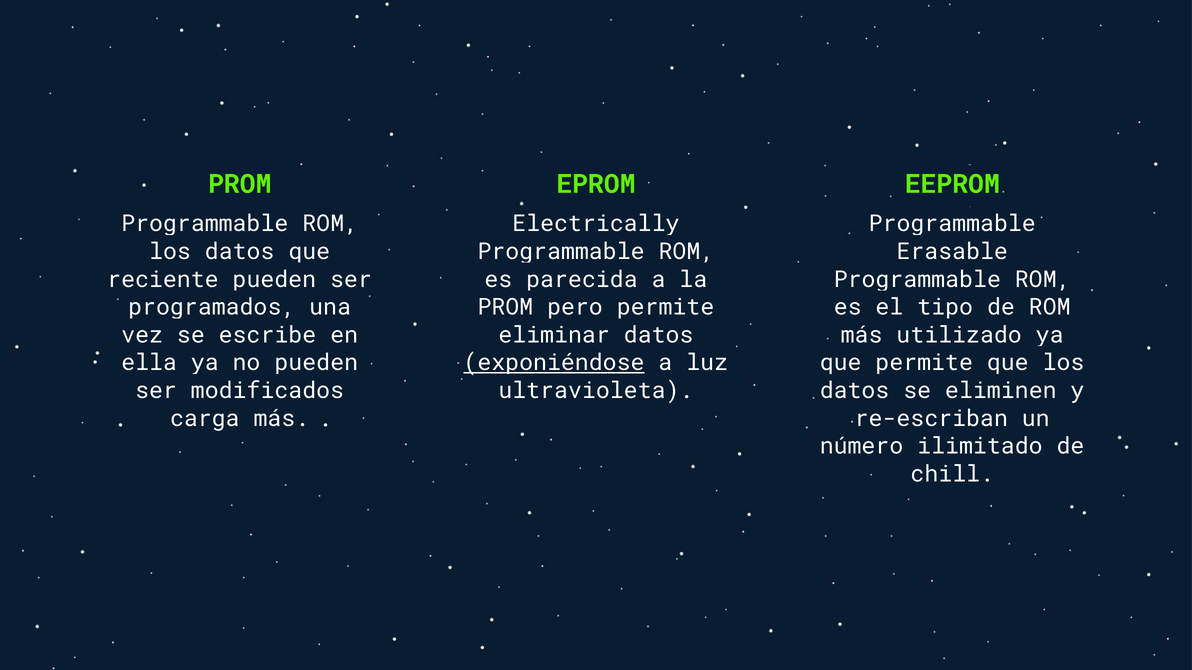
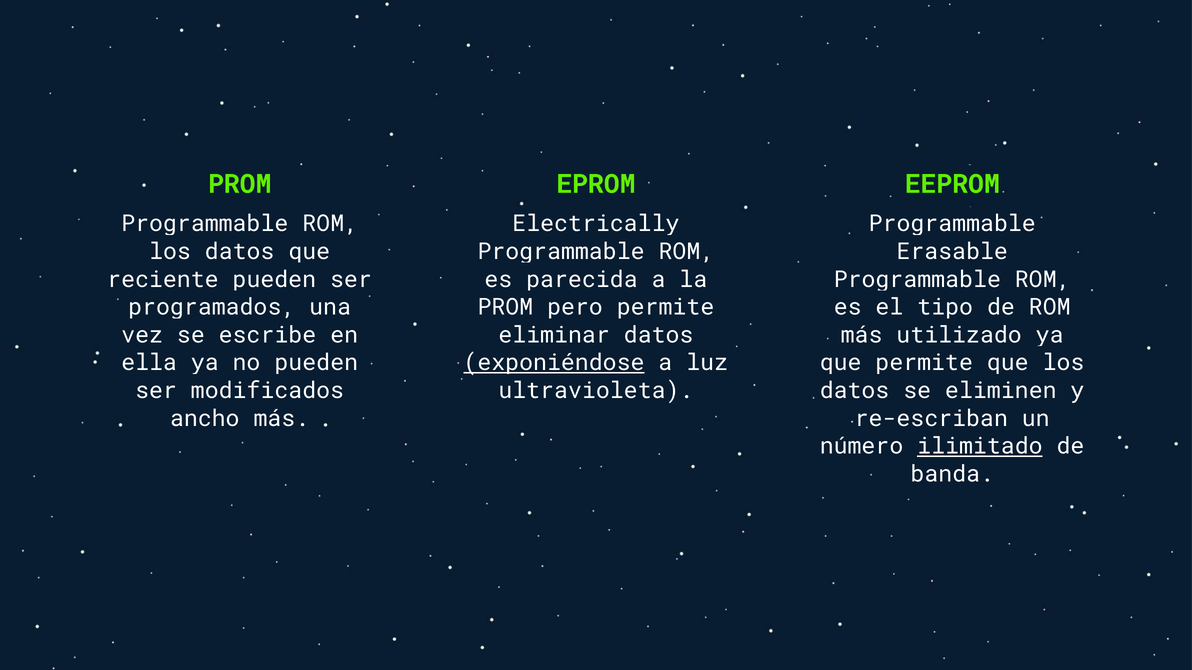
carga: carga -> ancho (205, 419)
ilimitado underline: none -> present (980, 447)
chill: chill -> banda (952, 474)
